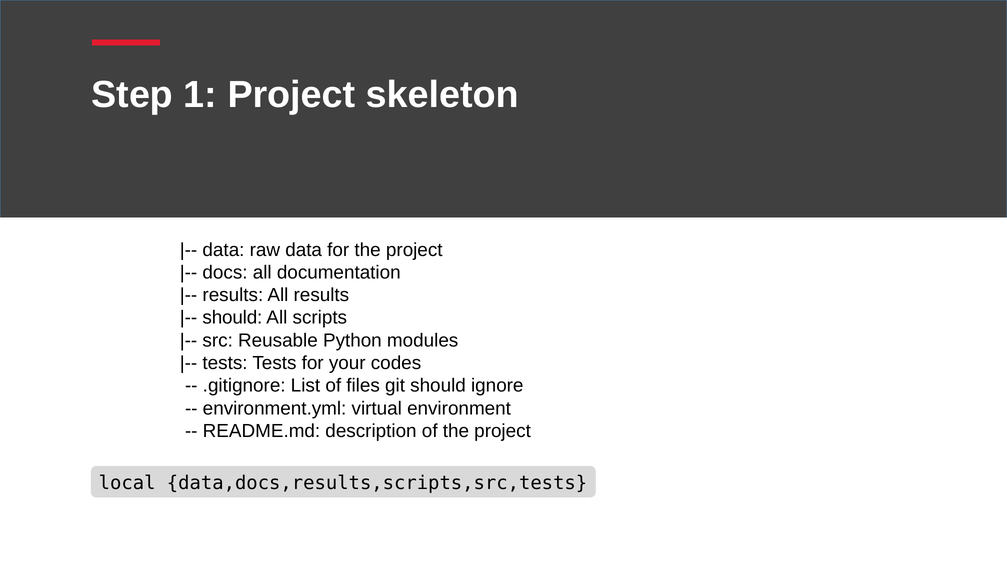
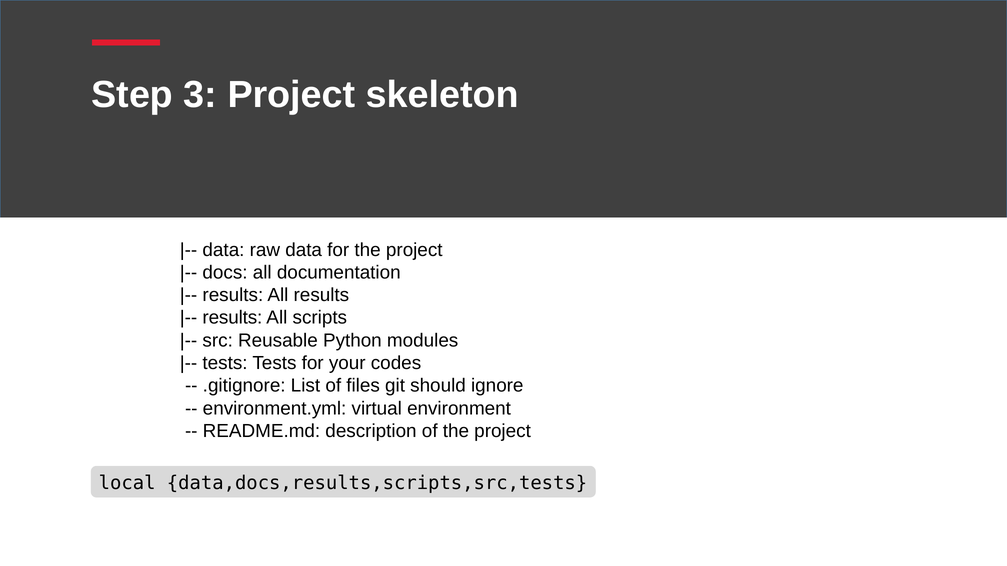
1: 1 -> 3 (200, 95)
should: should -> results (232, 318)
